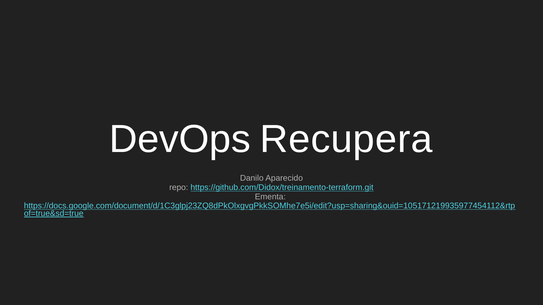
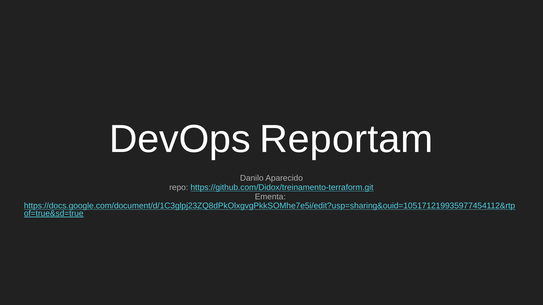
Recupera: Recupera -> Reportam (346, 139)
